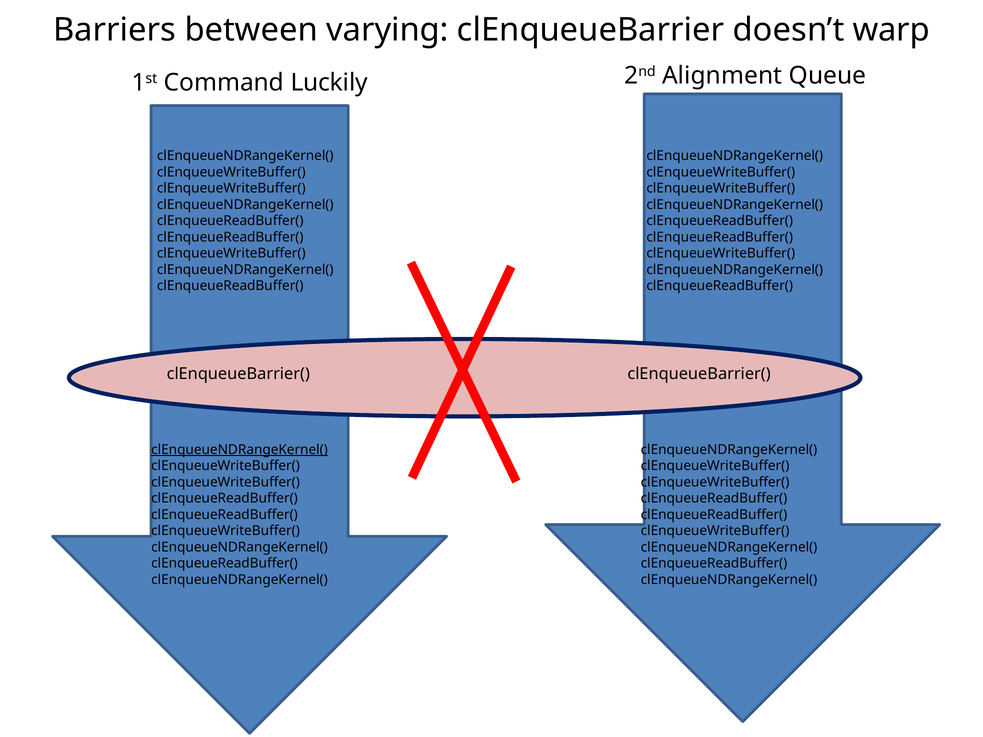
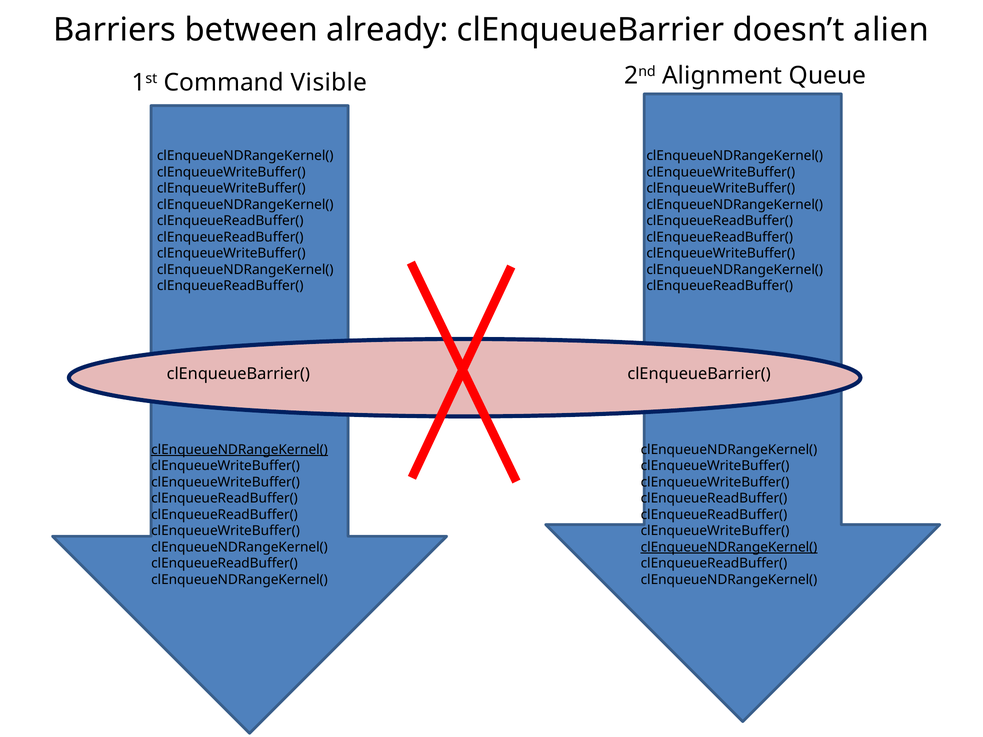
varying: varying -> already (387, 30)
warp: warp -> alien (891, 30)
Luckily: Luckily -> Visible (329, 83)
clEnqueueNDRangeKernel( underline: none -> present (729, 547)
